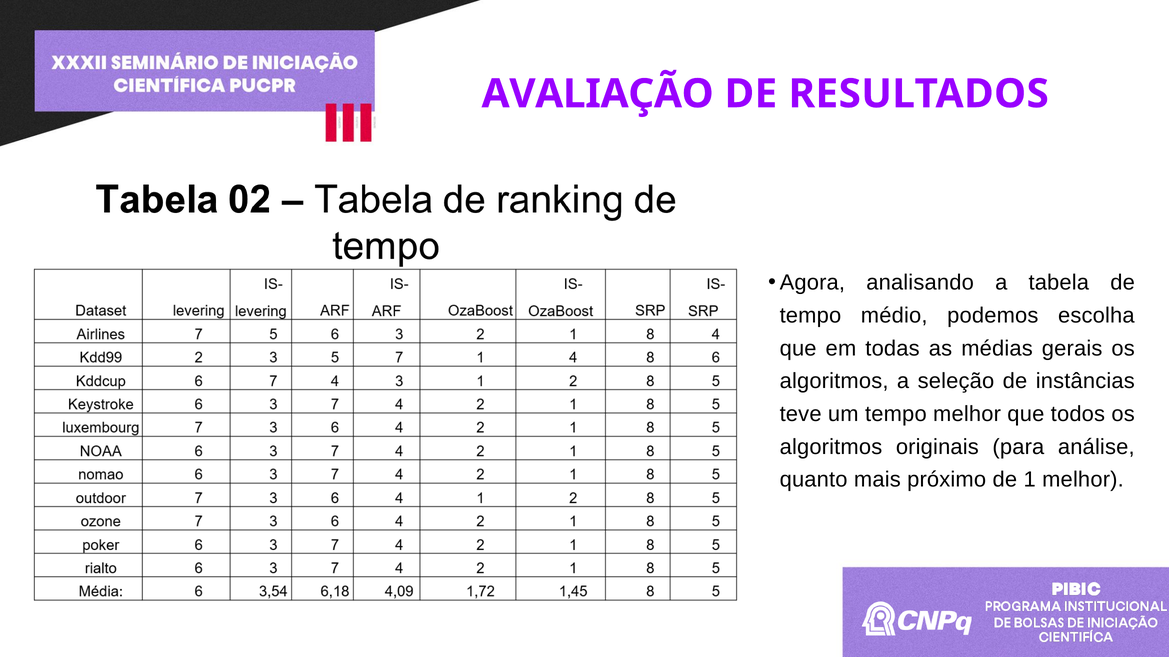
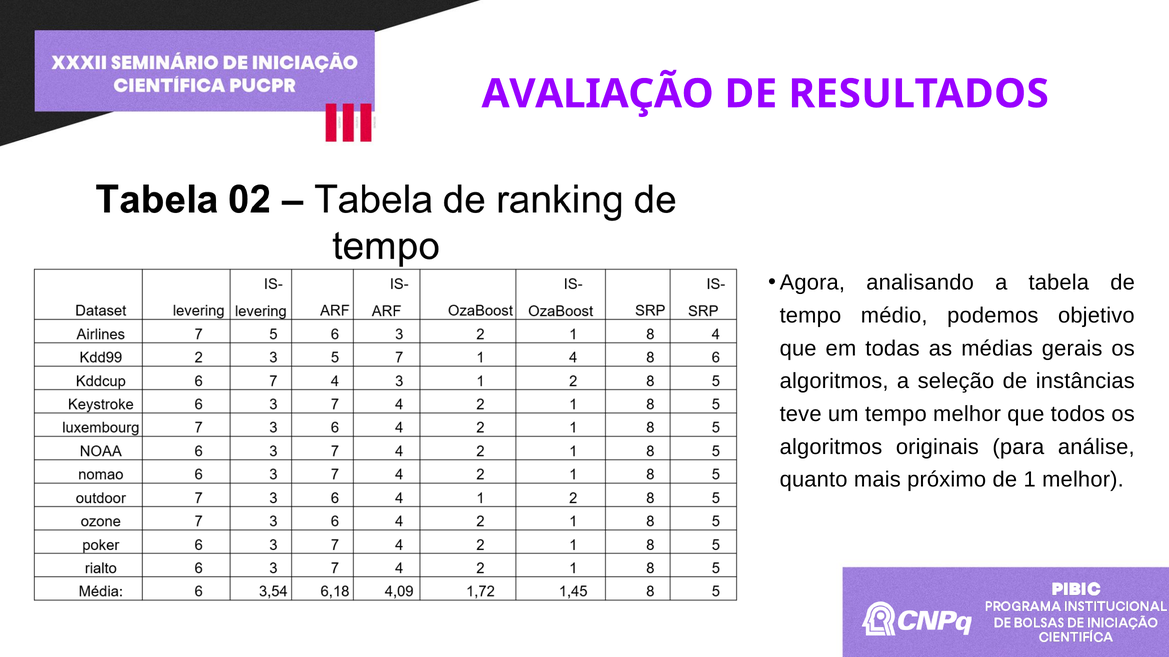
escolha: escolha -> objetivo (1096, 316)
